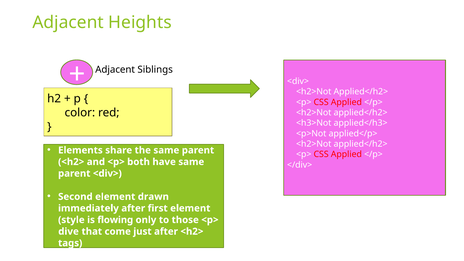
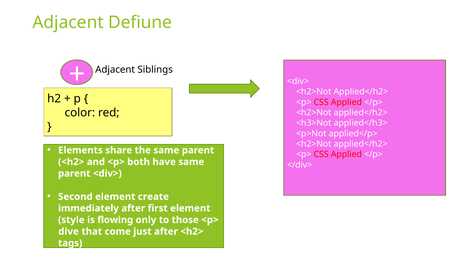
Heights: Heights -> Defiune (140, 23)
drawn: drawn -> create (153, 197)
